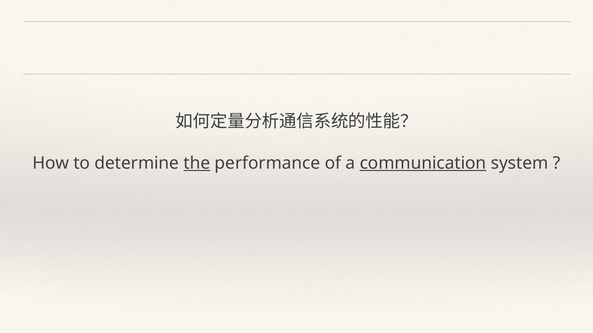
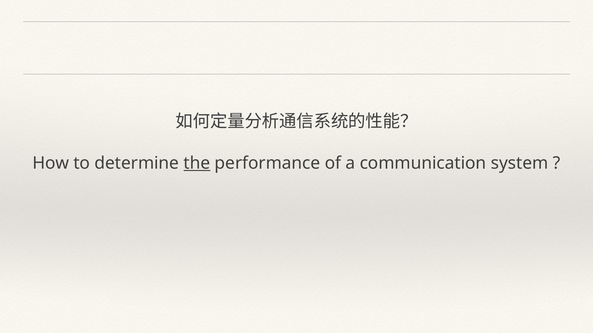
communication underline: present -> none (423, 163)
